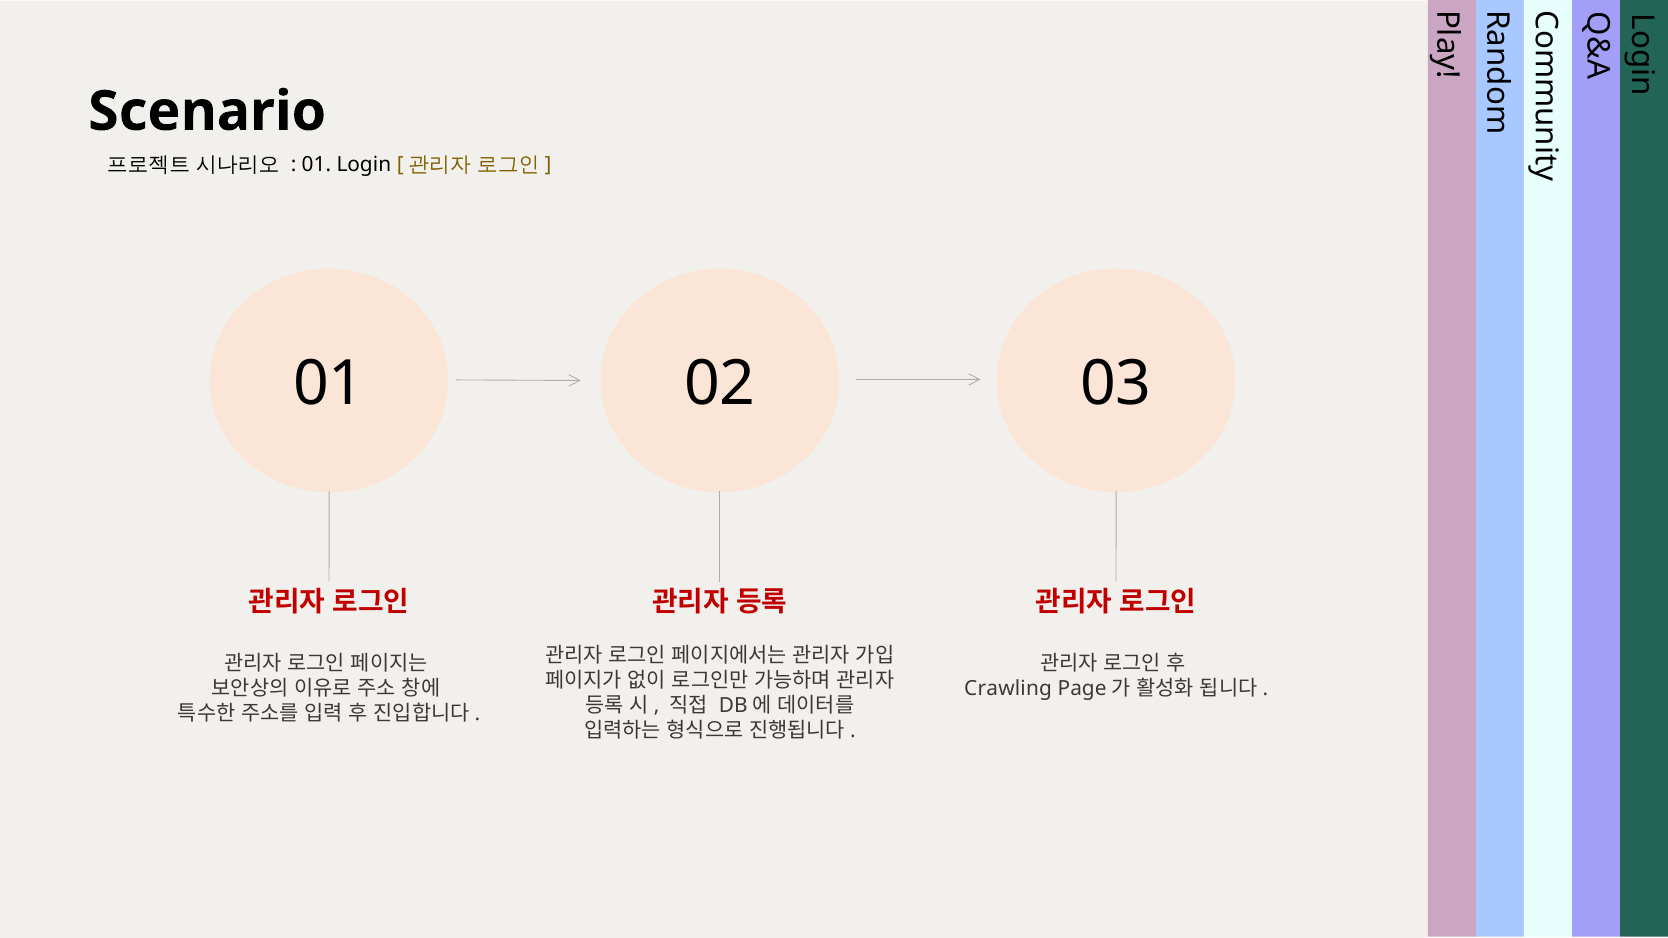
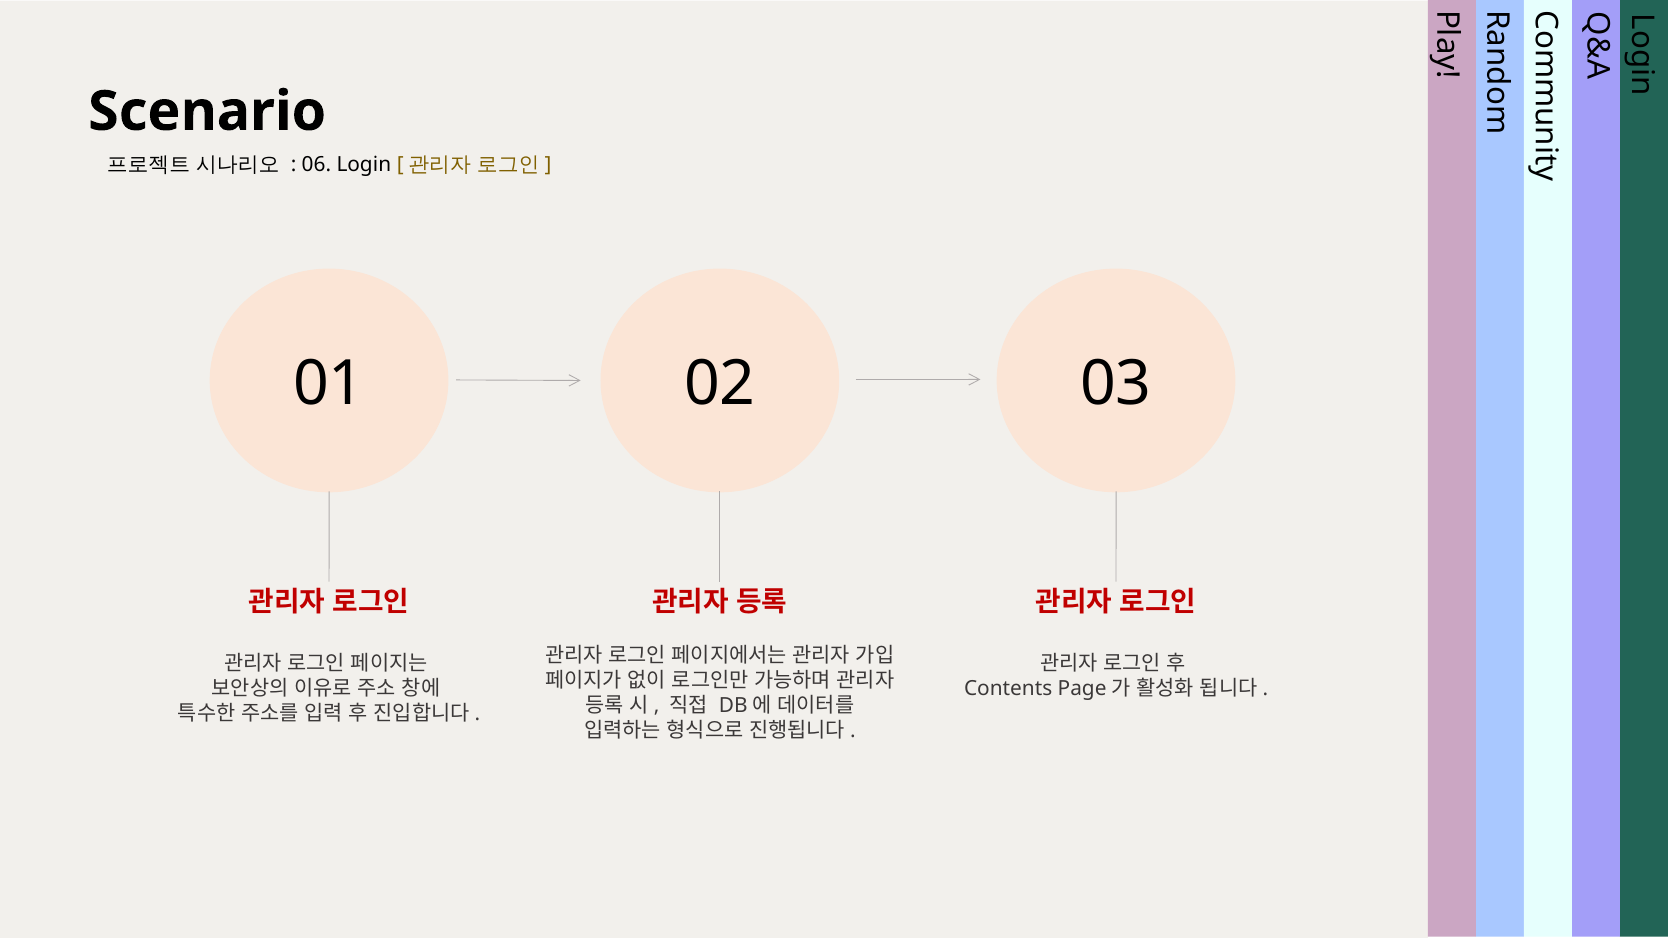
01: 01 -> 06 (316, 165)
Crawling: Crawling -> Contents (1008, 689)
